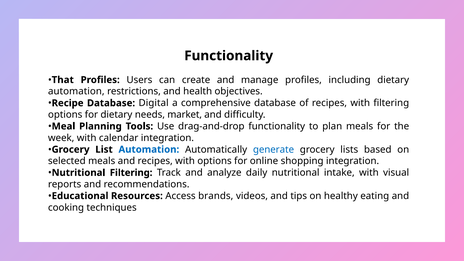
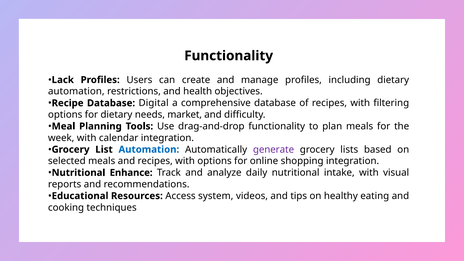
That: That -> Lack (63, 80)
generate colour: blue -> purple (274, 149)
Nutritional Filtering: Filtering -> Enhance (131, 173)
brands: brands -> system (216, 196)
